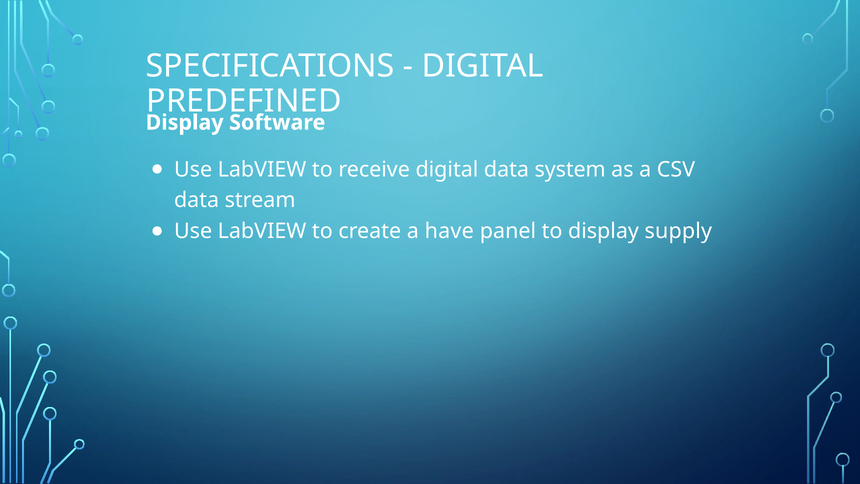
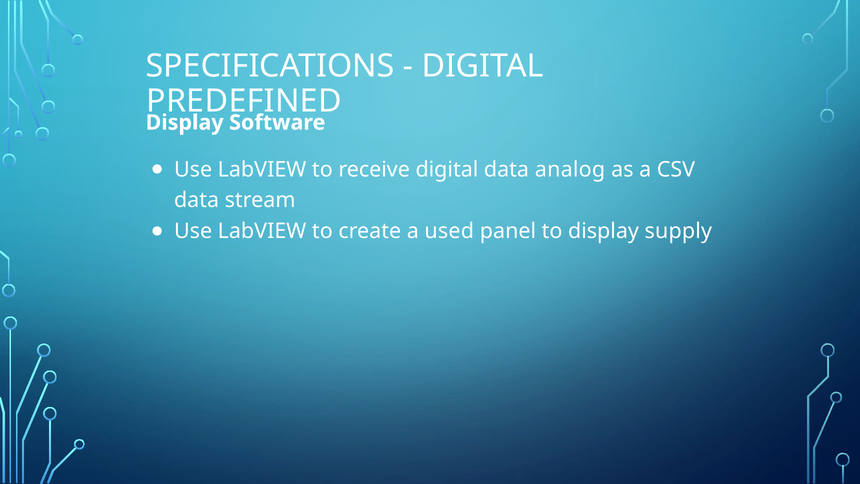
system: system -> analog (570, 169)
have: have -> used (449, 231)
